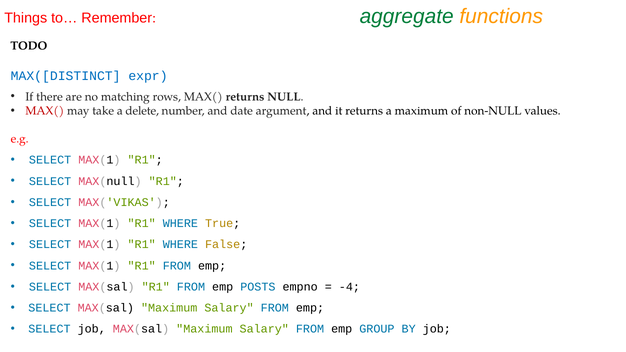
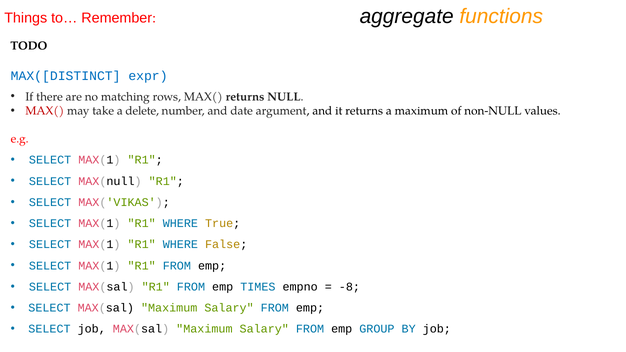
aggregate colour: green -> black (407, 16)
POSTS: POSTS -> TIMES (258, 287)
-4: -4 -> -8 (349, 287)
